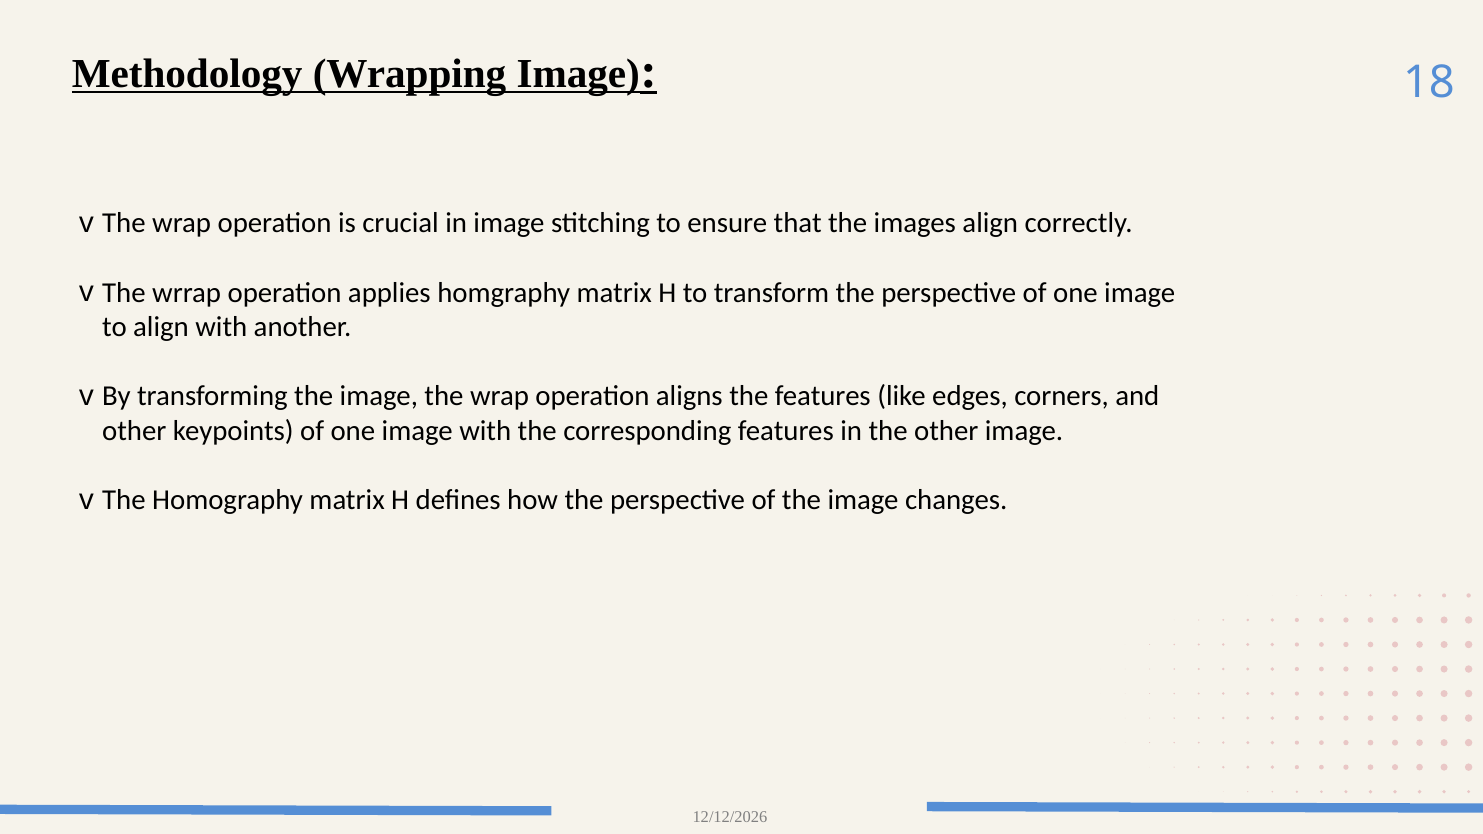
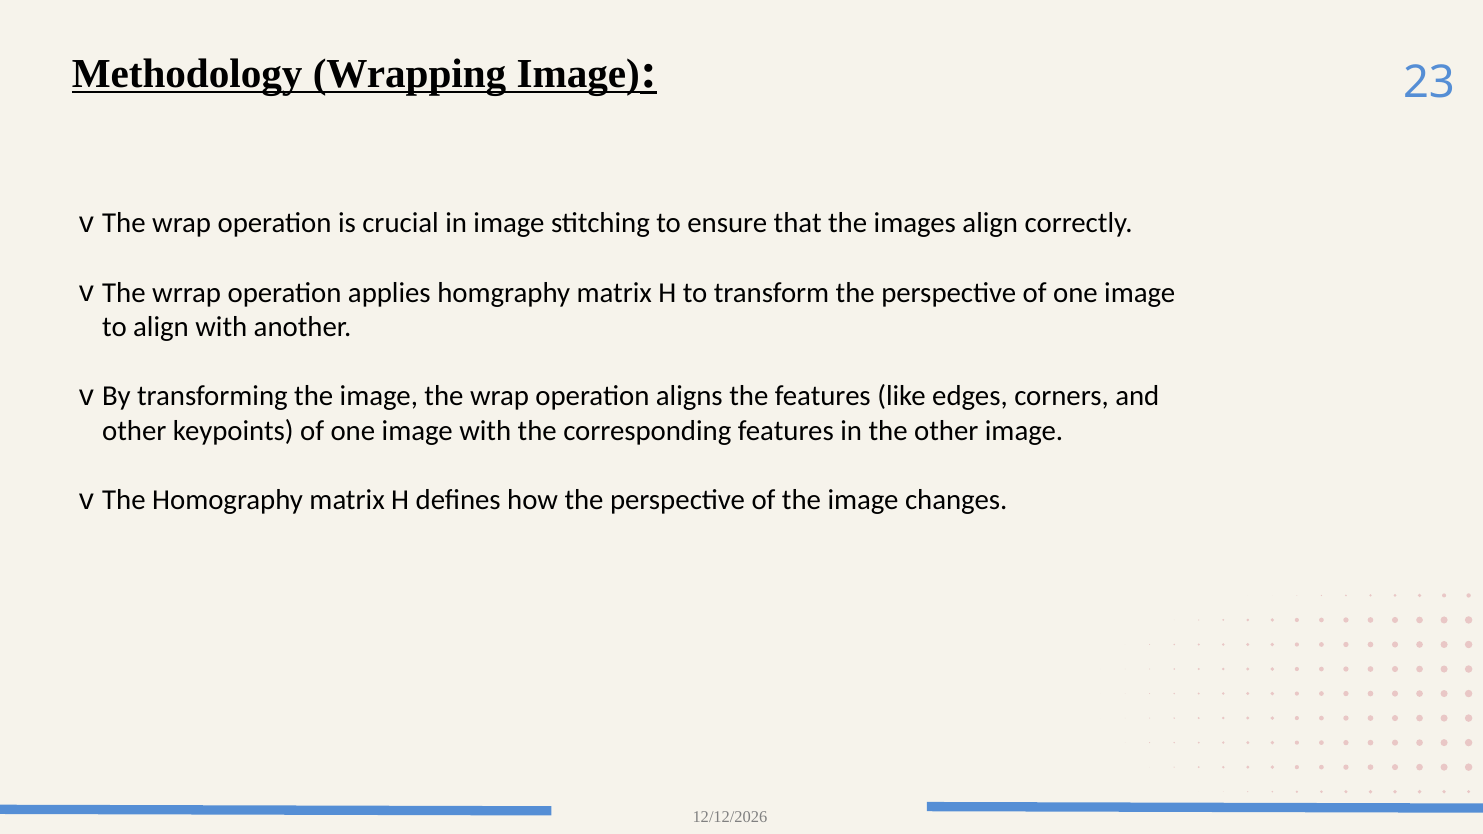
18: 18 -> 23 (1429, 83)
